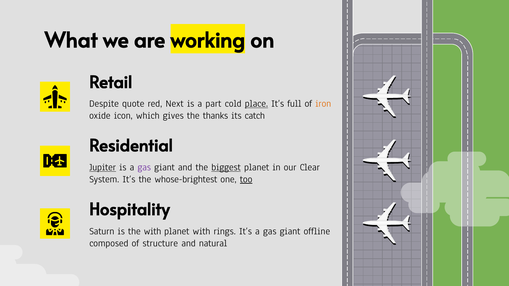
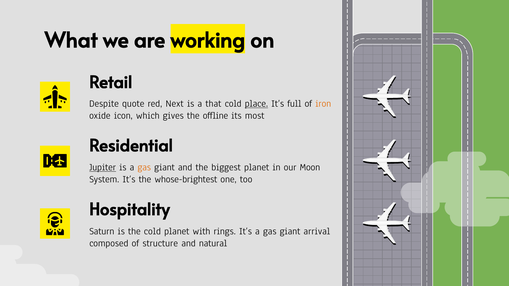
part: part -> that (213, 104)
thanks: thanks -> offline (215, 116)
catch: catch -> most (255, 116)
gas colour: purple -> orange (144, 167)
biggest underline: present -> none (226, 167)
Clear: Clear -> Moon (310, 167)
too underline: present -> none (246, 179)
the with: with -> cold (152, 232)
offline: offline -> arrival (317, 232)
